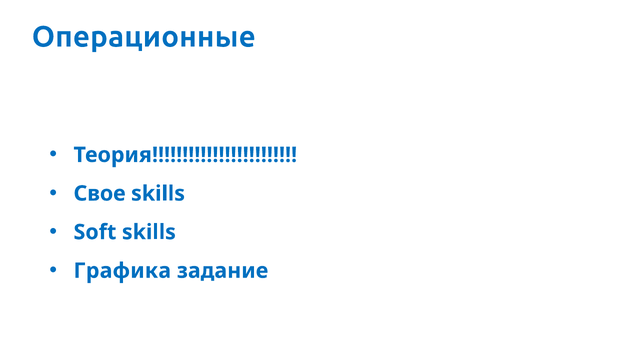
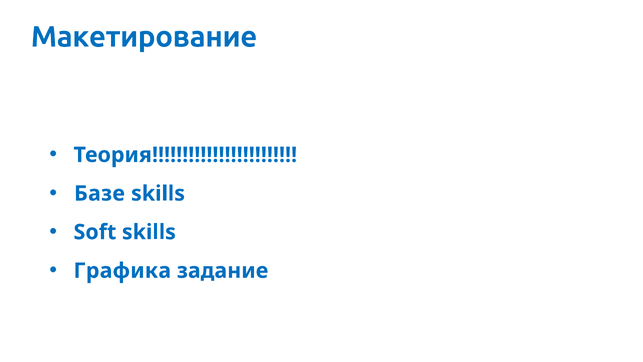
Операционные: Операционные -> Макетирование (144, 37)
Свое: Свое -> Базе (99, 193)
